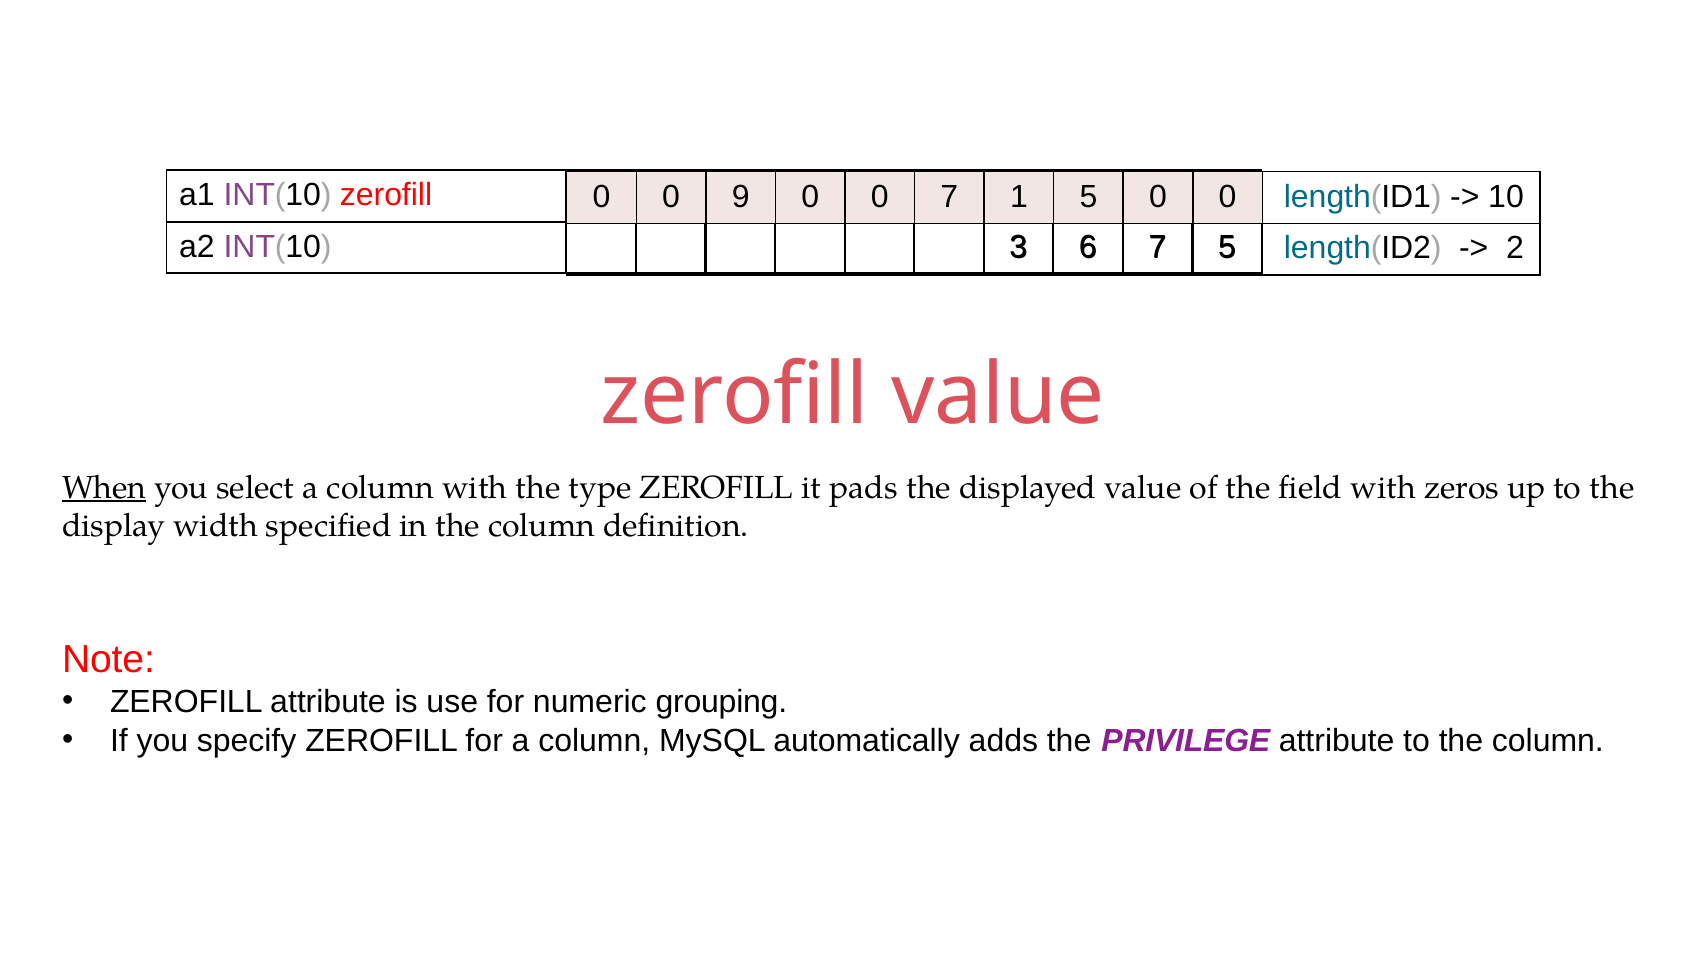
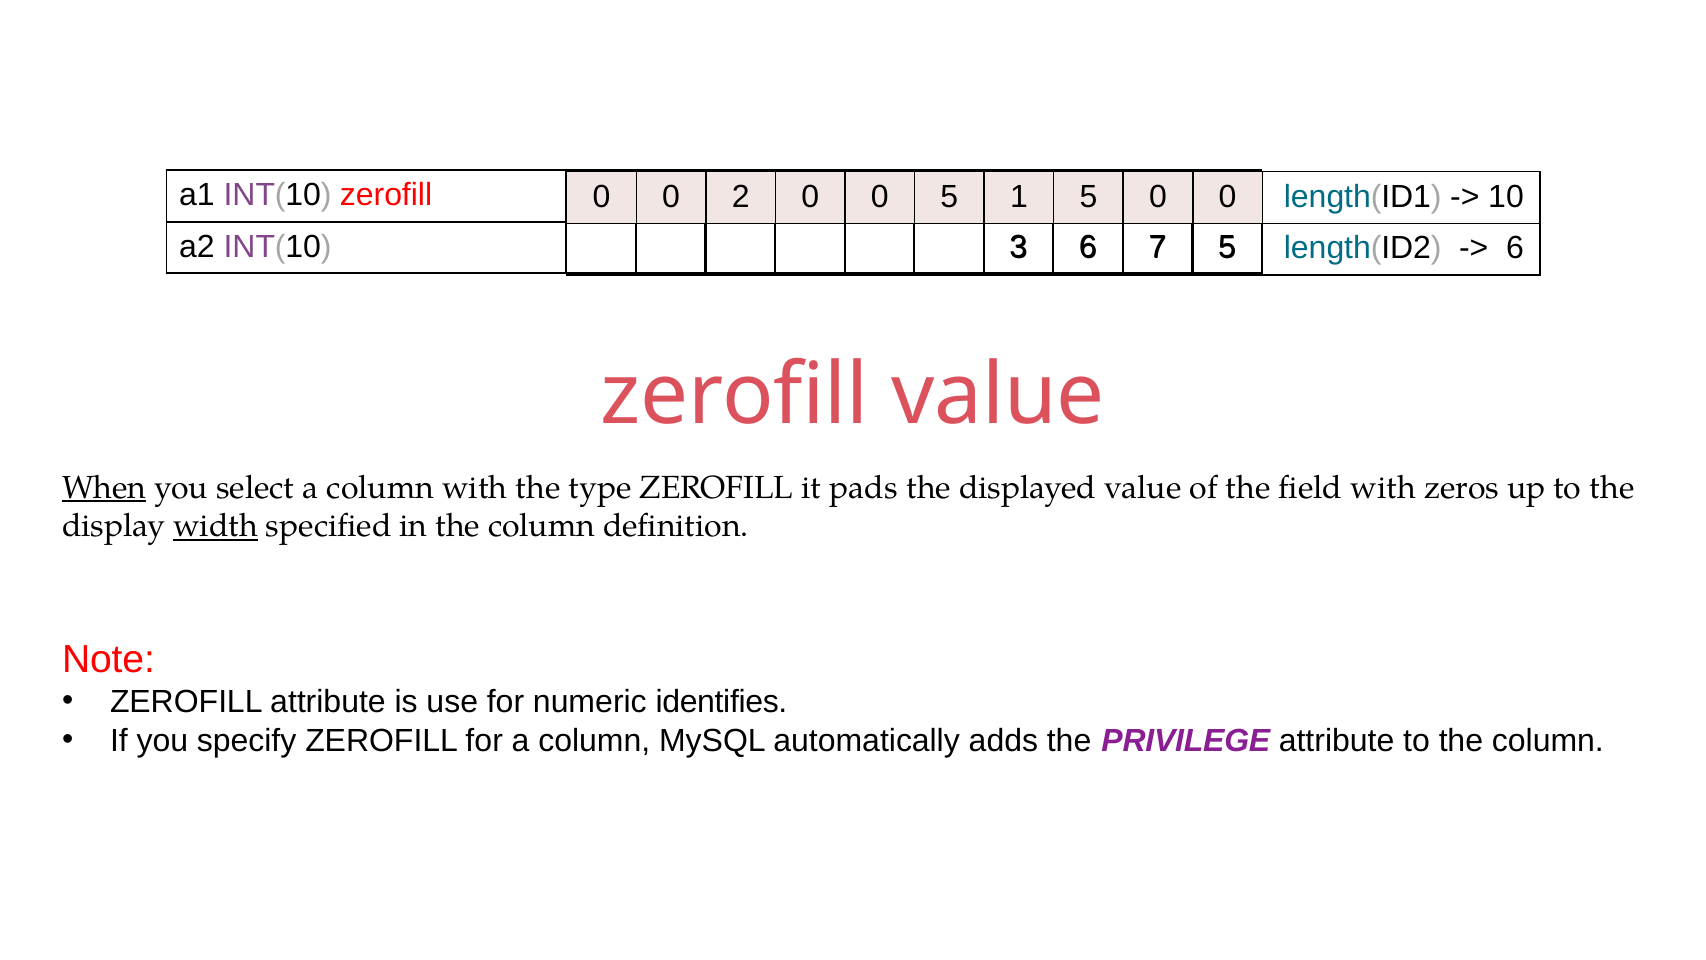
9: 9 -> 2 (741, 196)
0 7: 7 -> 5 (949, 196)
2: 2 -> 6 (1515, 248)
width underline: none -> present (216, 526)
grouping: grouping -> identifies (721, 702)
